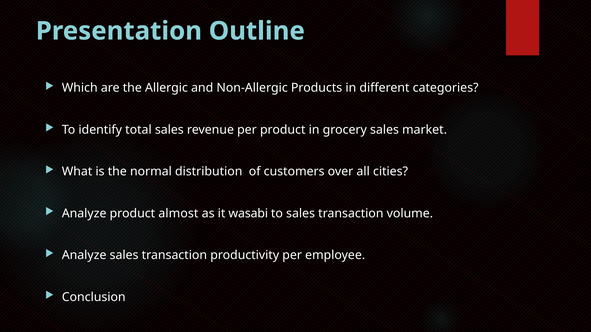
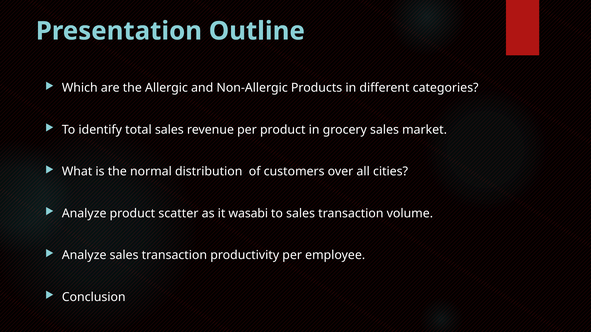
almost: almost -> scatter (178, 214)
